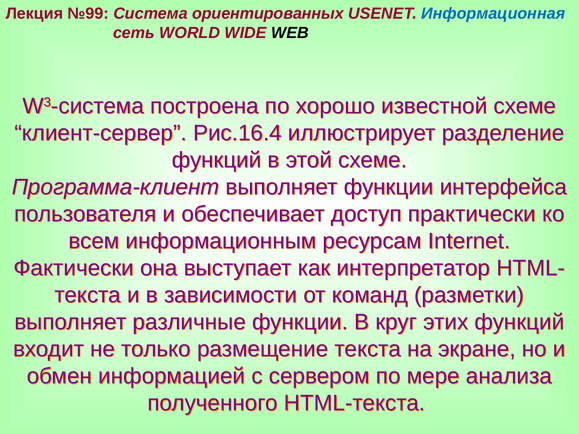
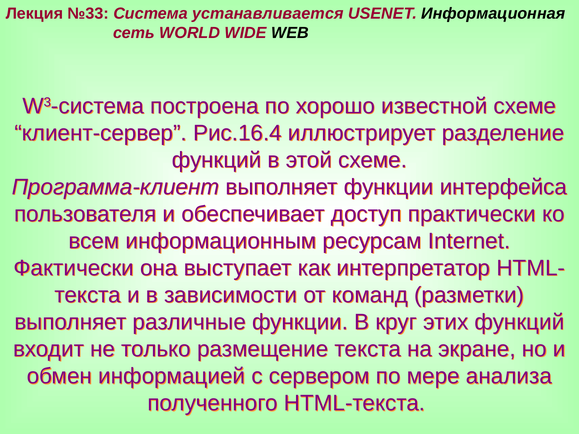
№99: №99 -> №33 (88, 14)
ориентированных: ориентированных -> устанавливается (268, 14)
Информационная colour: blue -> black (493, 14)
